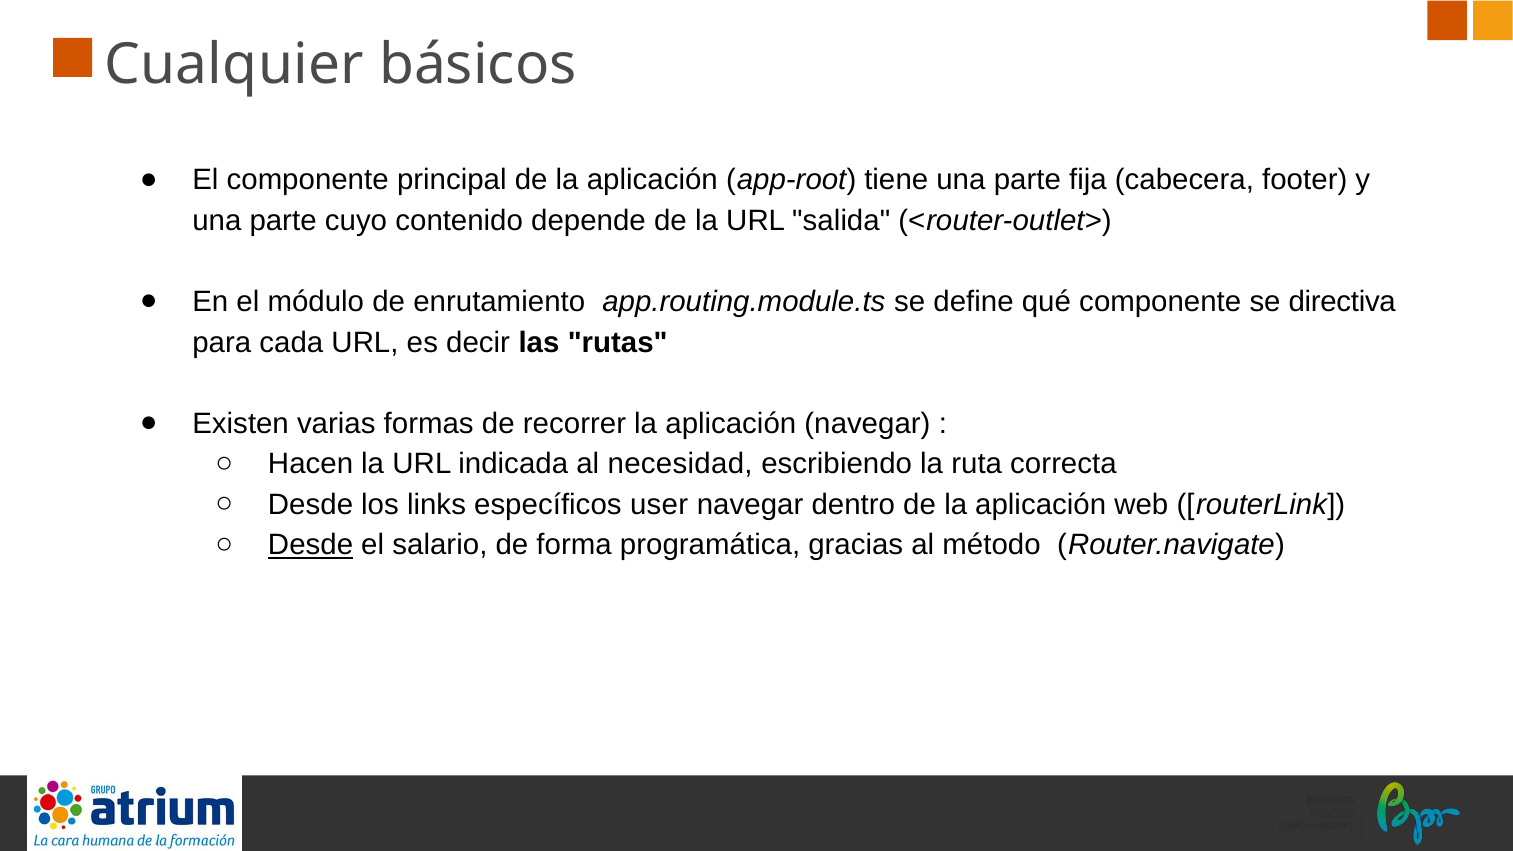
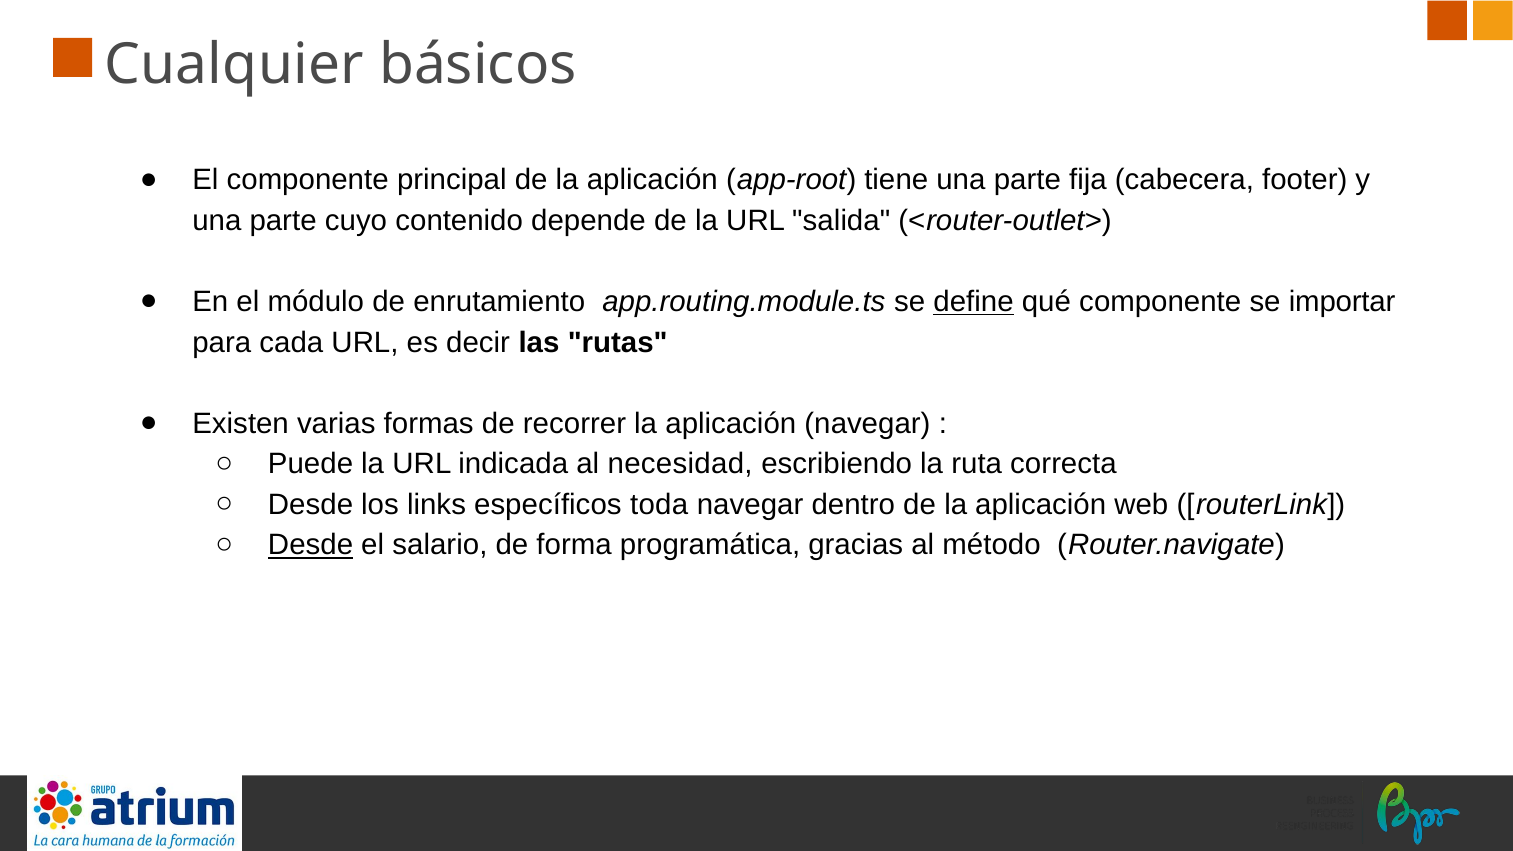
define underline: none -> present (974, 302)
directiva: directiva -> importar (1342, 302)
Hacen: Hacen -> Puede (311, 464)
user: user -> toda (659, 505)
